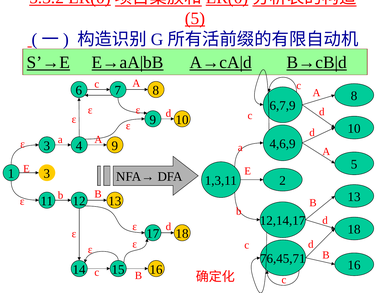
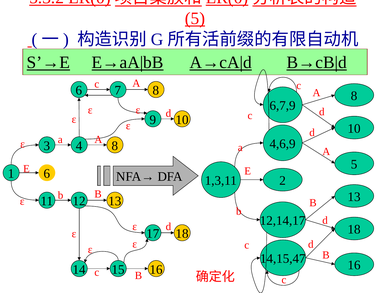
4 9: 9 -> 8 (115, 146)
1 3: 3 -> 6 (47, 173)
76,45,71: 76,45,71 -> 14,15,47 (283, 258)
